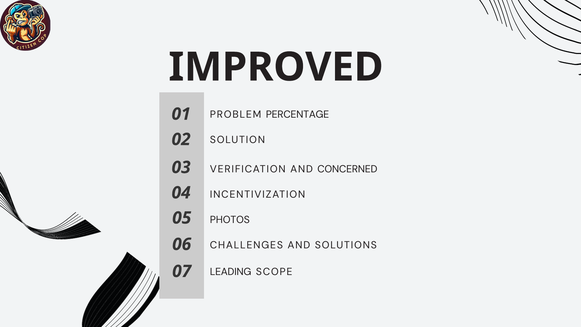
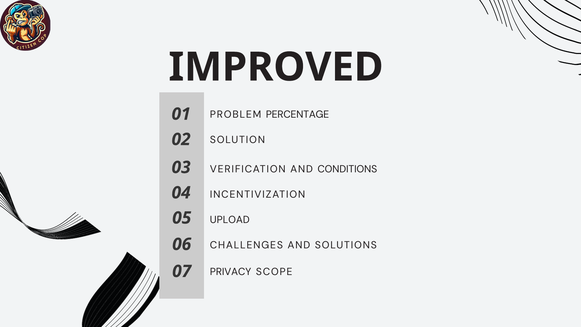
CONCERNED: CONCERNED -> CONDITIONS (347, 169)
PHOTOS: PHOTOS -> UPLOAD (230, 220)
LEADING: LEADING -> PRIVACY (231, 272)
